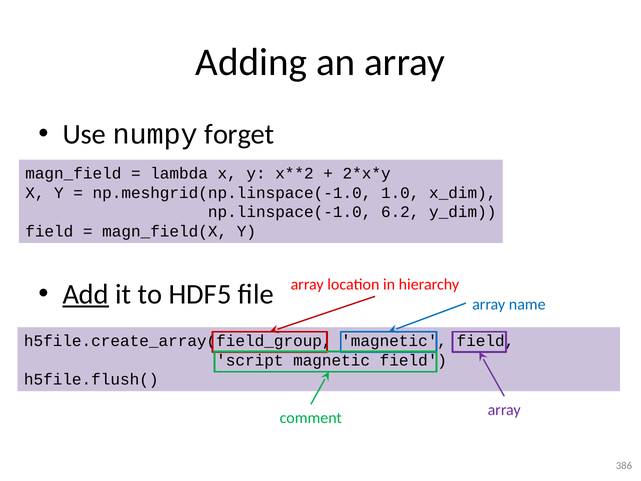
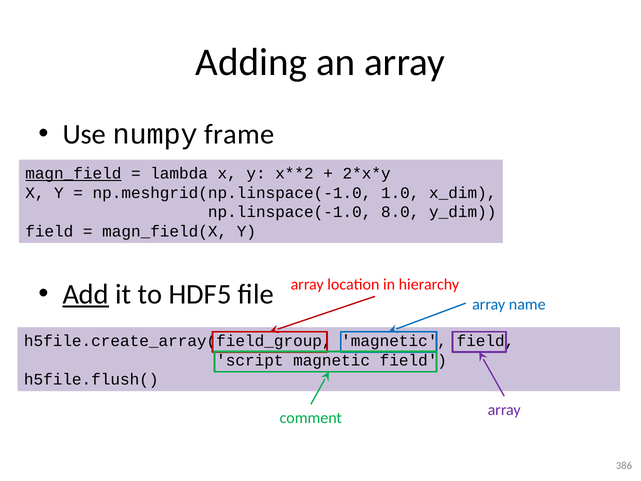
forget: forget -> frame (239, 134)
magn_field underline: none -> present (73, 173)
6.2: 6.2 -> 8.0 (400, 212)
